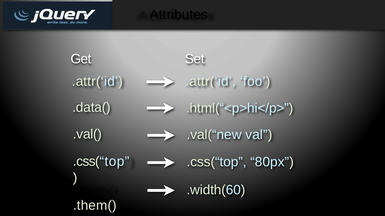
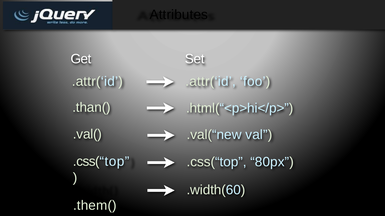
.data(: .data( -> .than( (92, 108)
